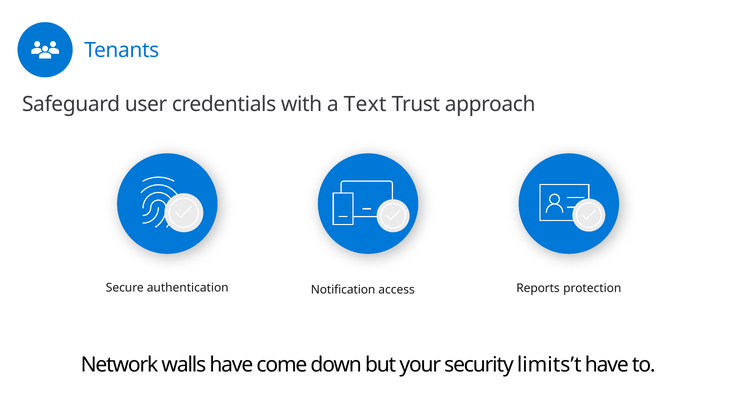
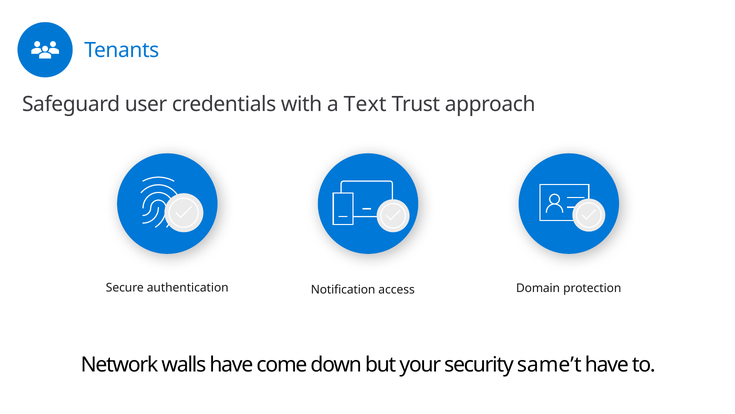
Reports: Reports -> Domain (538, 288)
limits’t: limits’t -> same’t (549, 364)
